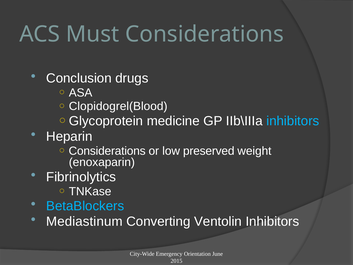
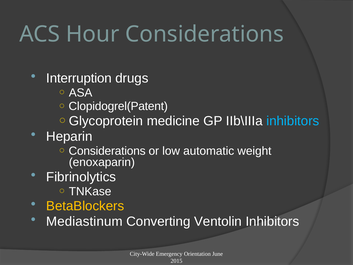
Must: Must -> Hour (93, 34)
Conclusion: Conclusion -> Interruption (79, 78)
Clopidogrel(Blood: Clopidogrel(Blood -> Clopidogrel(Patent (118, 106)
preserved: preserved -> automatic (209, 151)
BetaBlockers colour: light blue -> yellow (85, 206)
